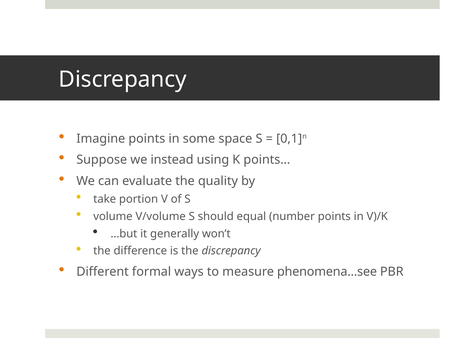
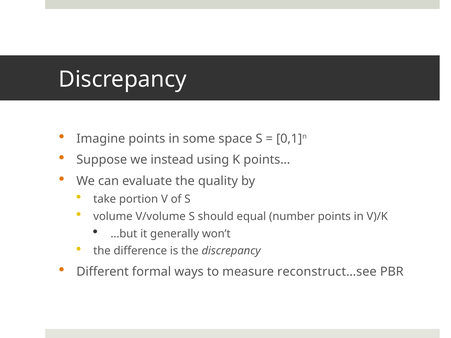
phenomena…see: phenomena…see -> reconstruct…see (327, 272)
